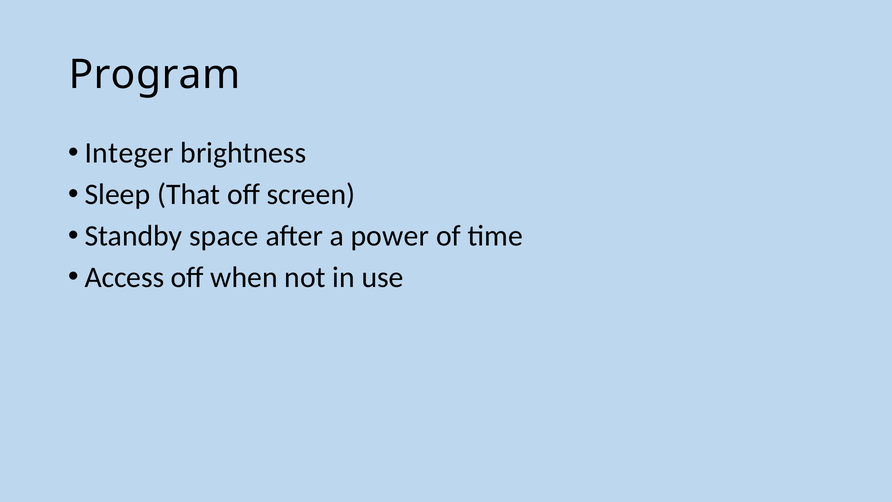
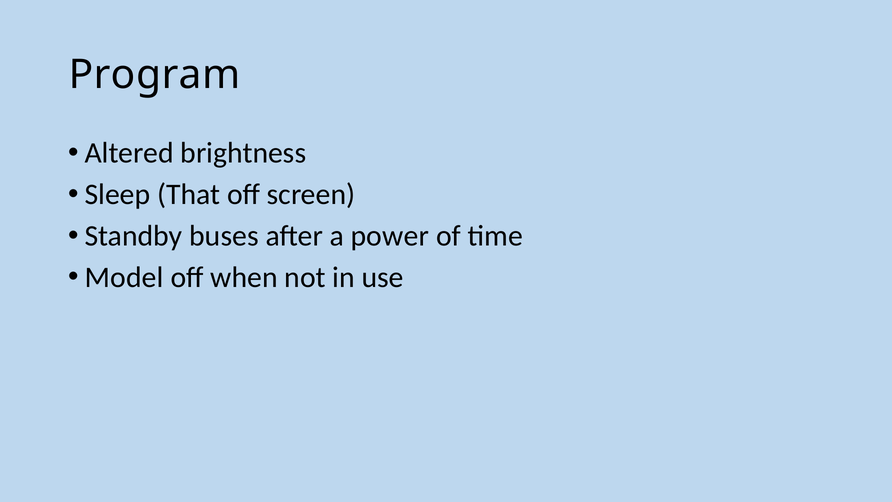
Integer: Integer -> Altered (129, 153)
space: space -> buses (224, 236)
Access: Access -> Model (124, 277)
